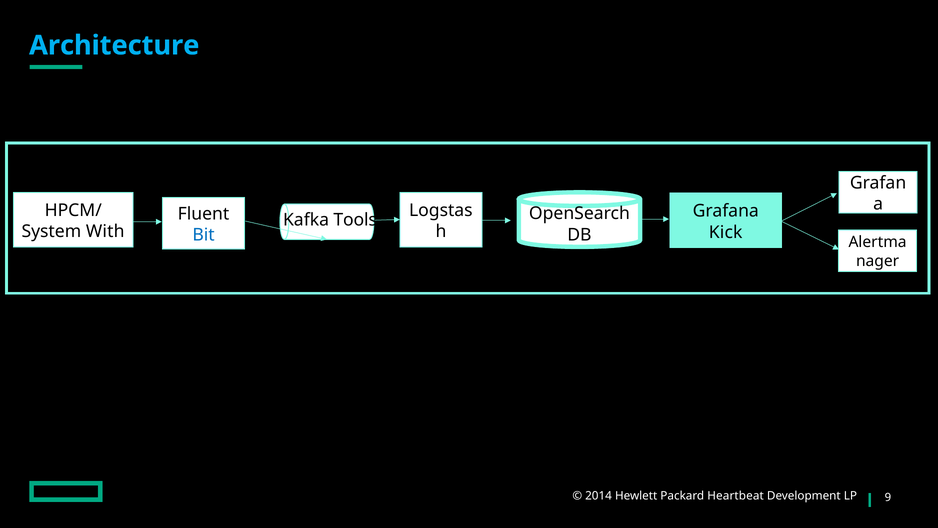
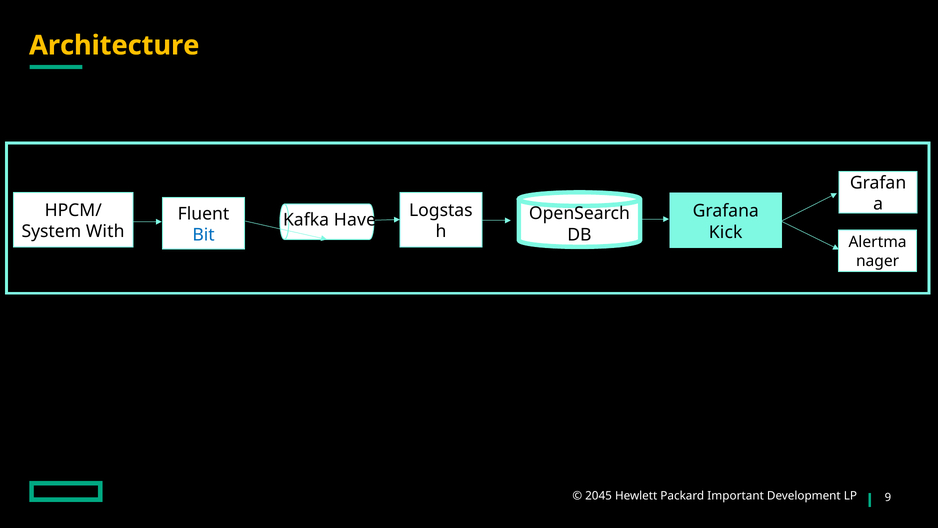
Architecture colour: light blue -> yellow (114, 45)
Tools: Tools -> Have (355, 220)
2014: 2014 -> 2045 (599, 495)
Heartbeat: Heartbeat -> Important (736, 495)
